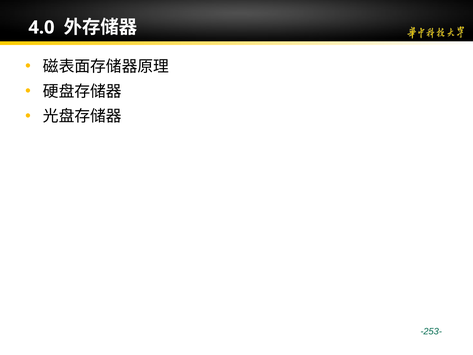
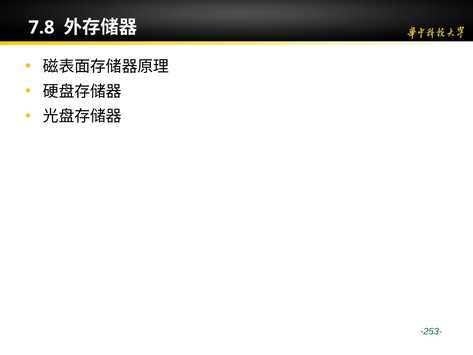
4.0: 4.0 -> 7.8 (41, 27)
